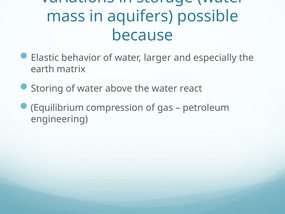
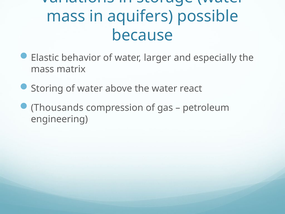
earth: earth -> mass (42, 69)
Equilibrium: Equilibrium -> Thousands (57, 108)
